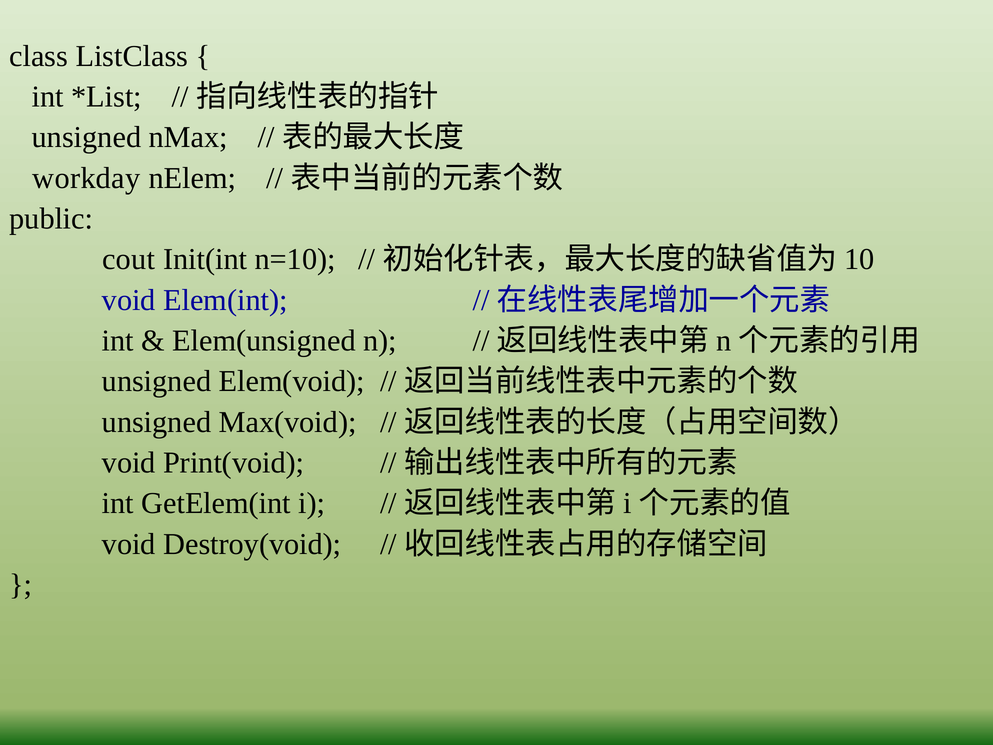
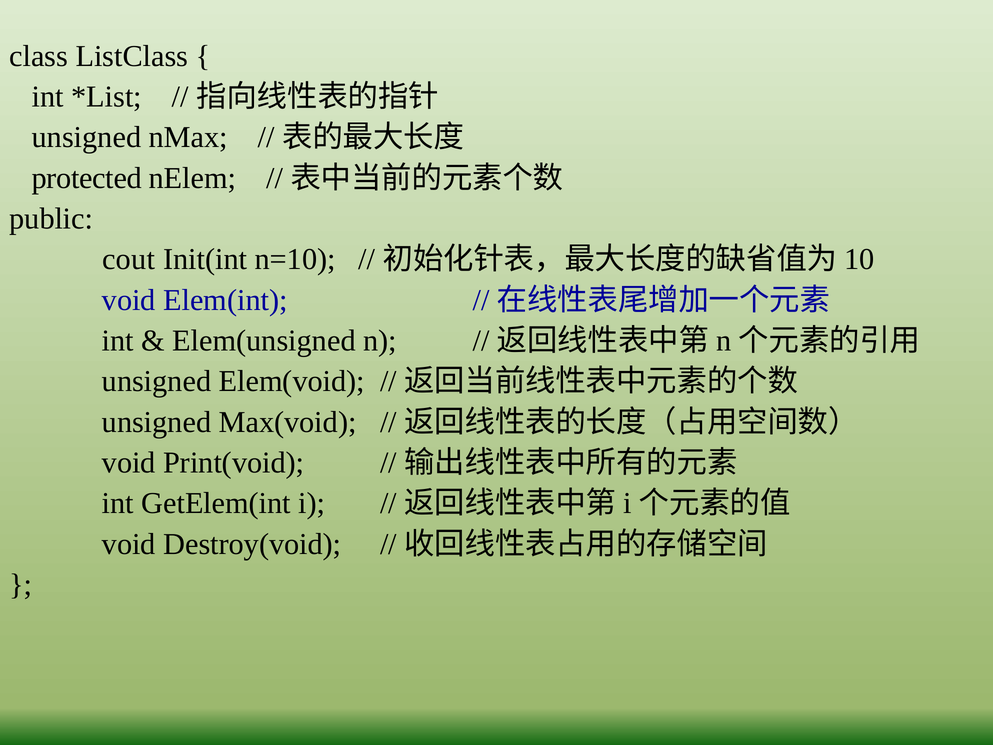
workday: workday -> protected (87, 178)
